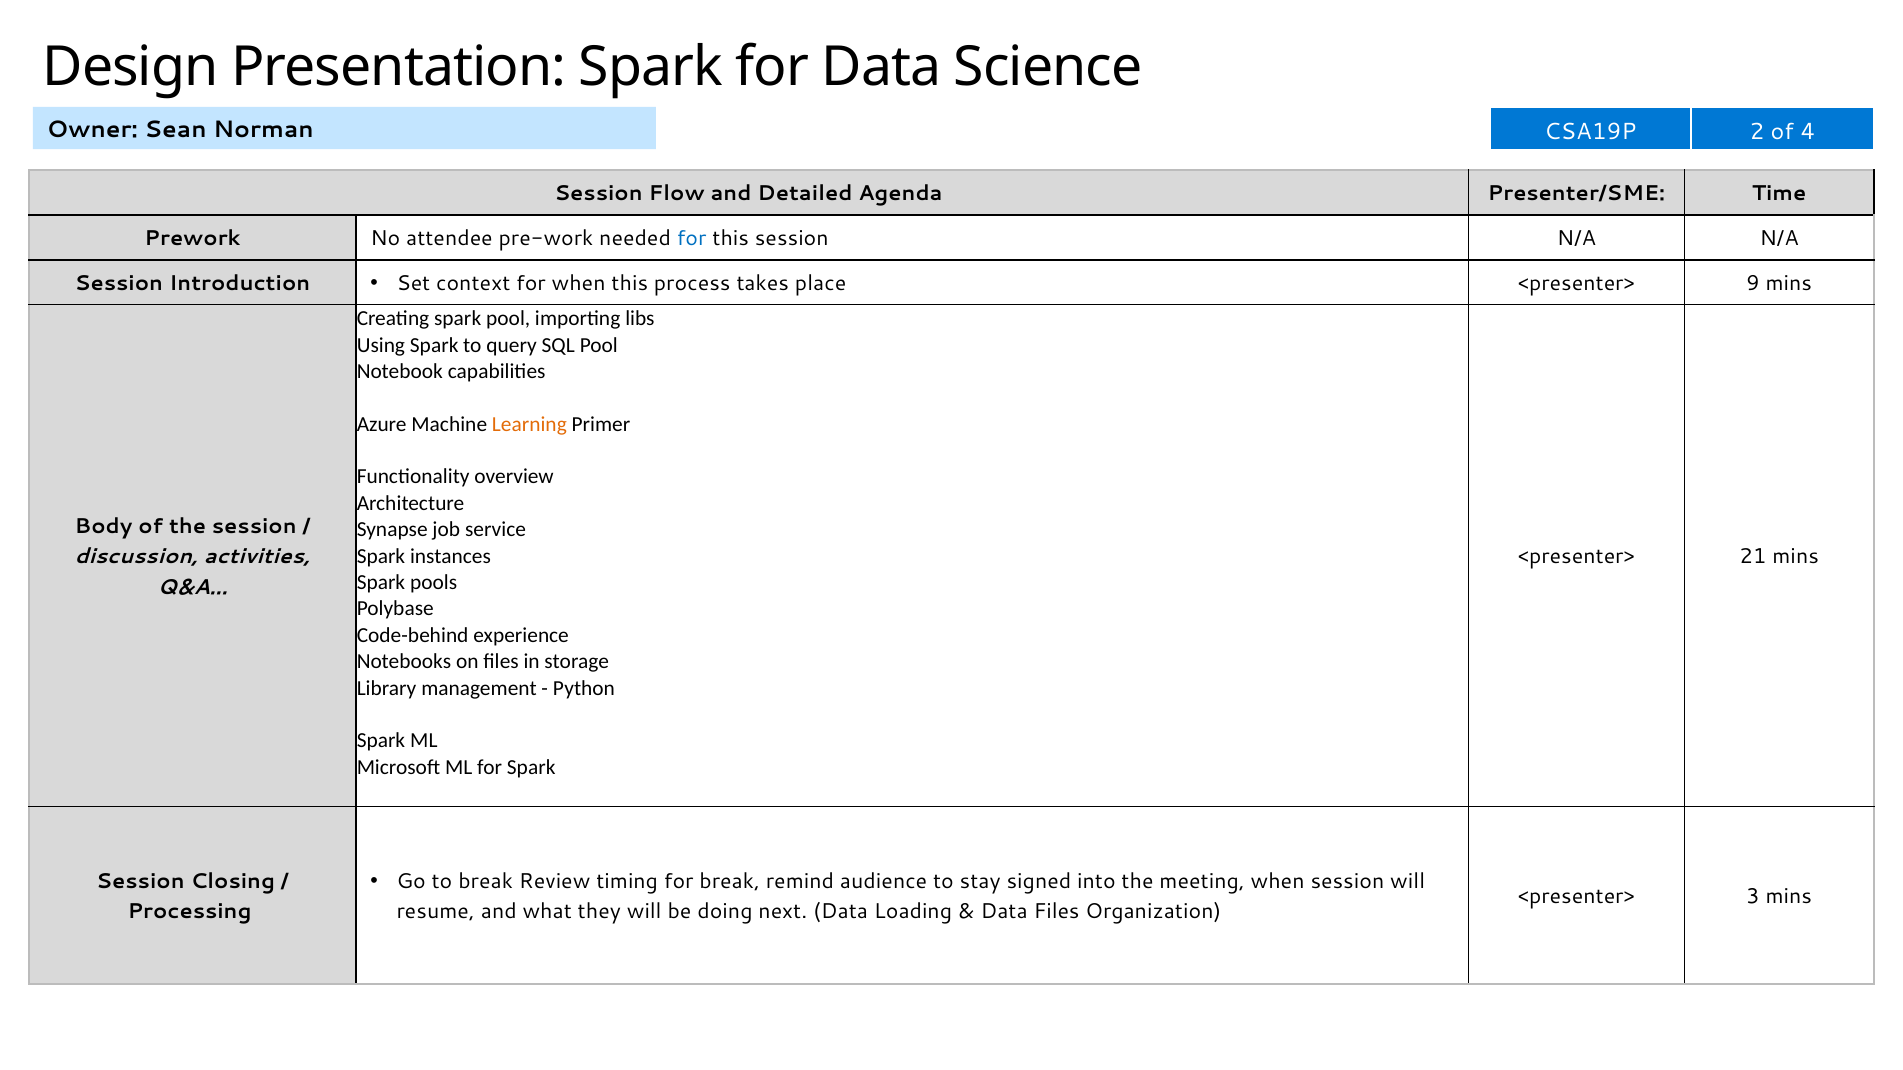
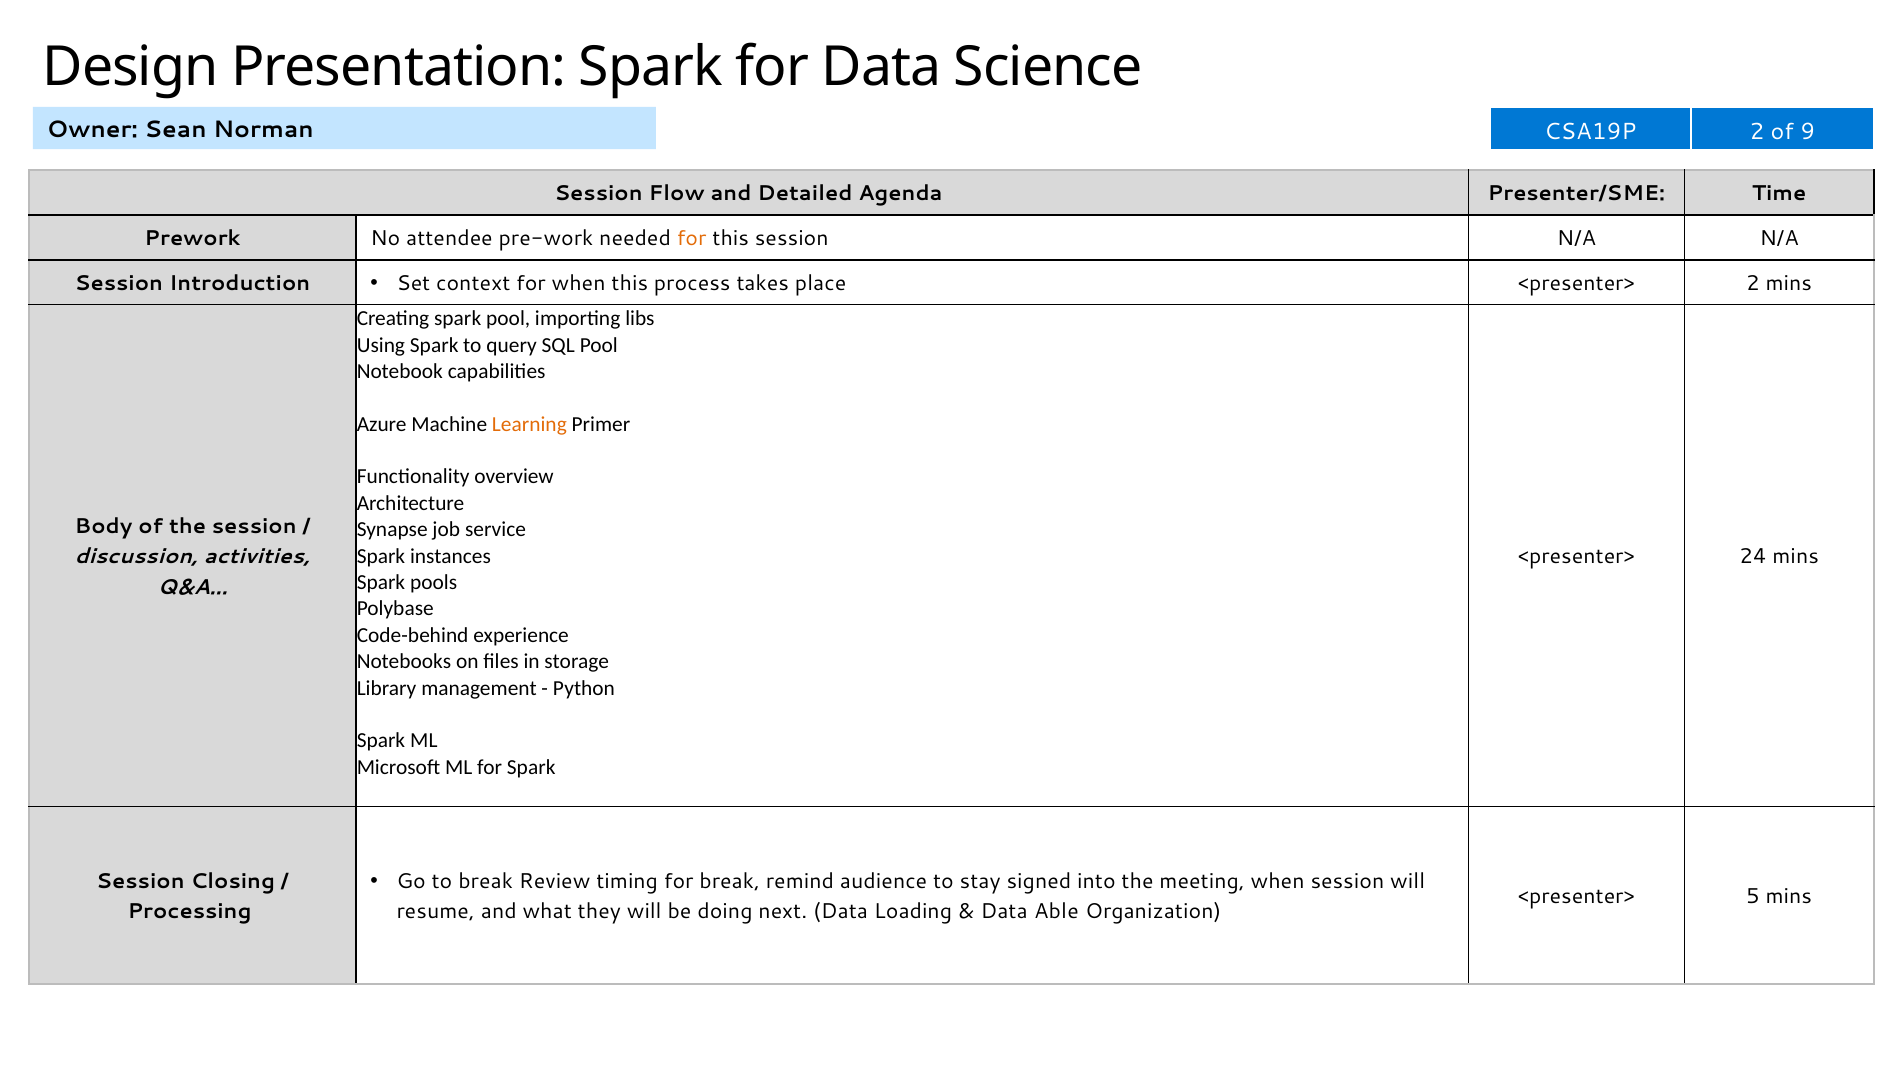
4: 4 -> 9 (1808, 132)
for colour: blue -> orange (692, 239)
<presenter> 9: 9 -> 2 (1753, 283)
21: 21 -> 24 (1753, 557)
3: 3 -> 5 (1753, 897)
Data Files: Files -> Able (1056, 912)
